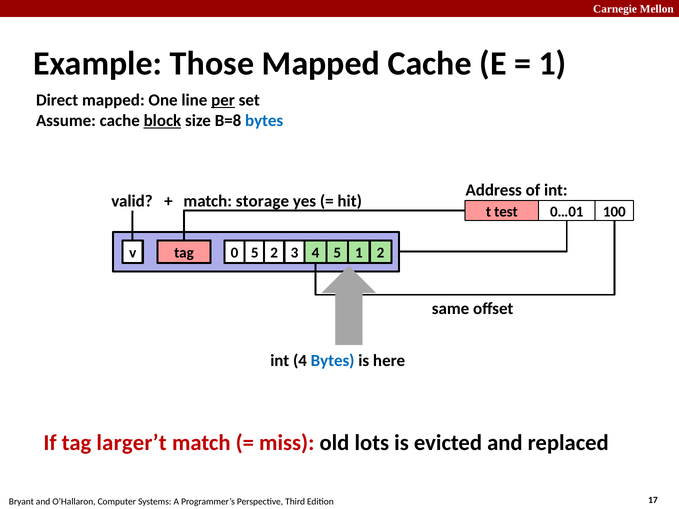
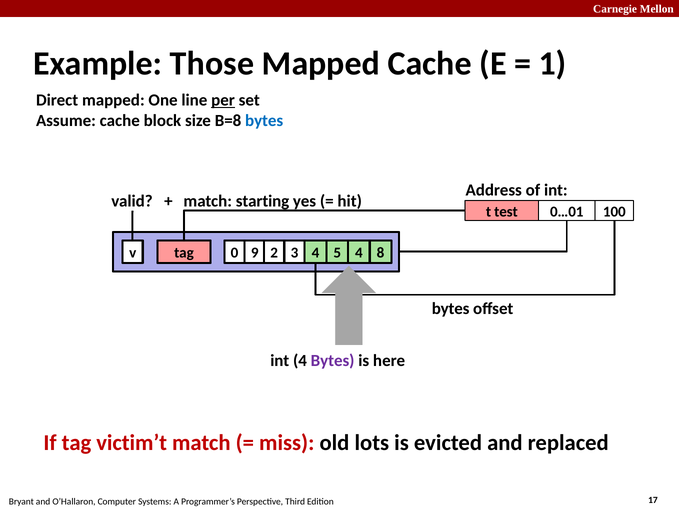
block underline: present -> none (162, 121)
storage: storage -> starting (263, 201)
0 5: 5 -> 9 (255, 253)
3 1: 1 -> 4 (359, 253)
2 2: 2 -> 8 (380, 253)
same: same -> bytes (451, 309)
Bytes colour: blue -> purple (333, 361)
larger’t: larger’t -> victim’t (132, 443)
